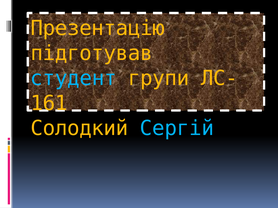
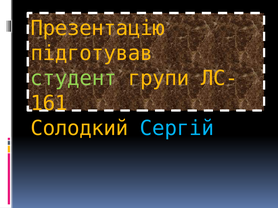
студент colour: light blue -> light green (73, 78)
